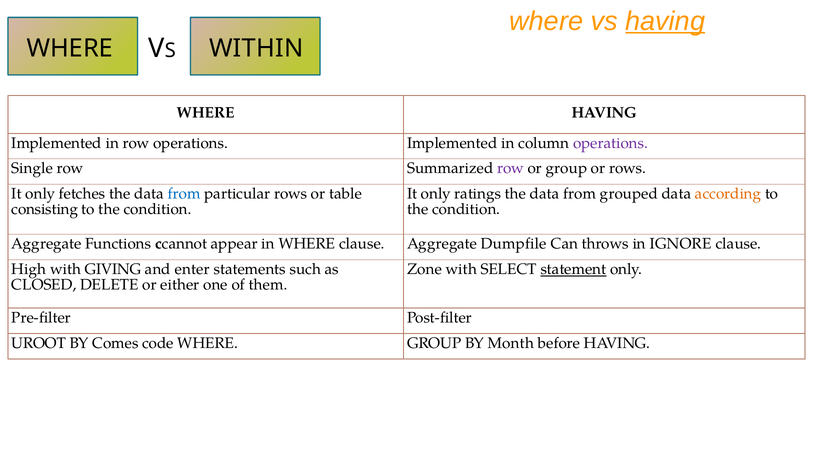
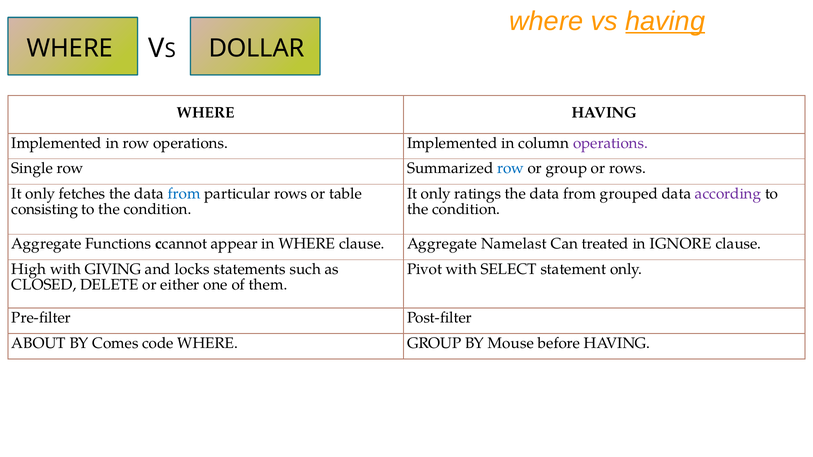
WITHIN: WITHIN -> DOLLAR (256, 48)
row colour: purple -> blue (511, 169)
according colour: orange -> purple (728, 194)
Dumpfile: Dumpfile -> Namelast (514, 244)
throws: throws -> treated (605, 244)
enter: enter -> locks (192, 269)
Zone: Zone -> Pivot (425, 269)
statement underline: present -> none (573, 269)
UROOT: UROOT -> ABOUT (39, 343)
Month: Month -> Mouse (511, 343)
